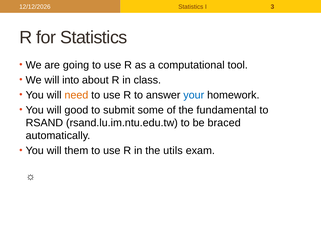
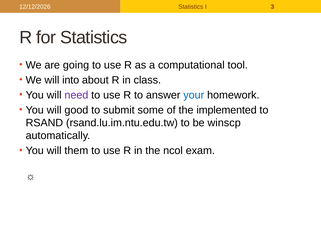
need colour: orange -> purple (76, 95)
fundamental: fundamental -> implemented (227, 110)
braced: braced -> winscp (224, 123)
utils: utils -> ncol (173, 151)
